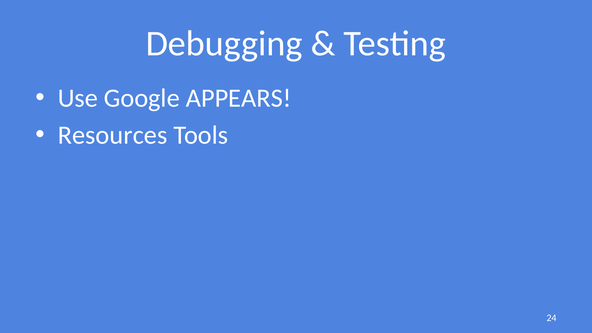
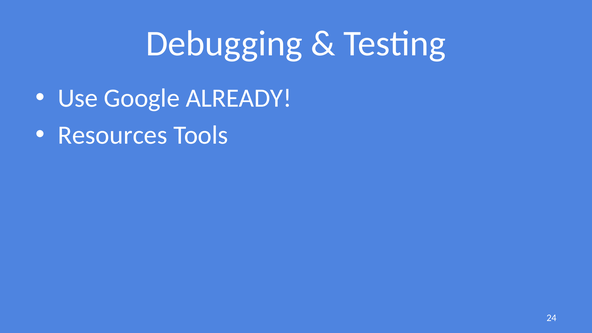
APPEARS: APPEARS -> ALREADY (239, 98)
